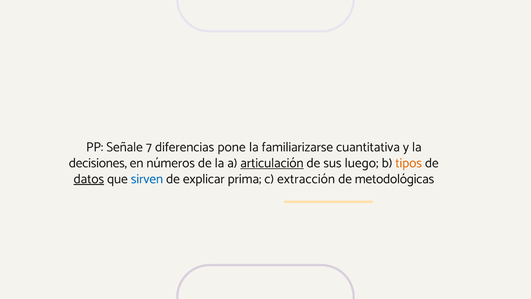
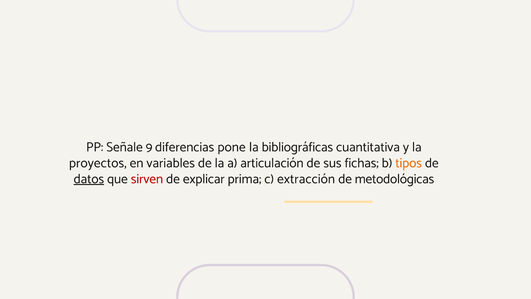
7: 7 -> 9 (149, 147)
familiarizarse: familiarizarse -> bibliográficas (297, 147)
decisiones: decisiones -> proyectos (98, 163)
números: números -> variables (171, 163)
articulación underline: present -> none (272, 163)
luego: luego -> fichas (362, 163)
sirven colour: blue -> red (147, 179)
